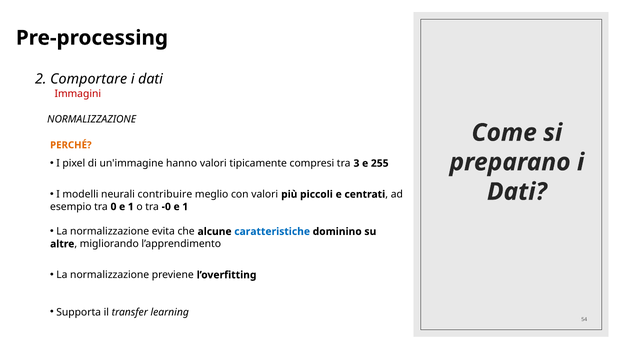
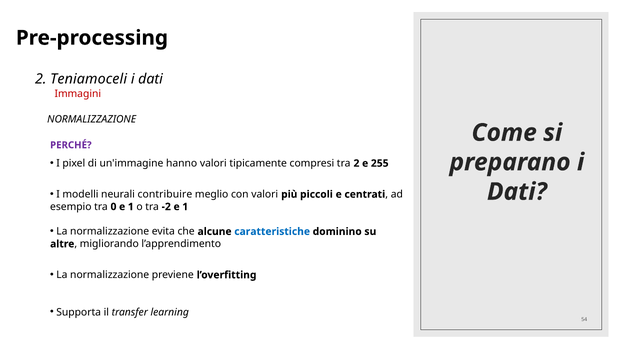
Comportare: Comportare -> Teniamoceli (89, 79)
PERCHÉ colour: orange -> purple (71, 145)
tra 3: 3 -> 2 (356, 163)
-0: -0 -> -2 (166, 207)
